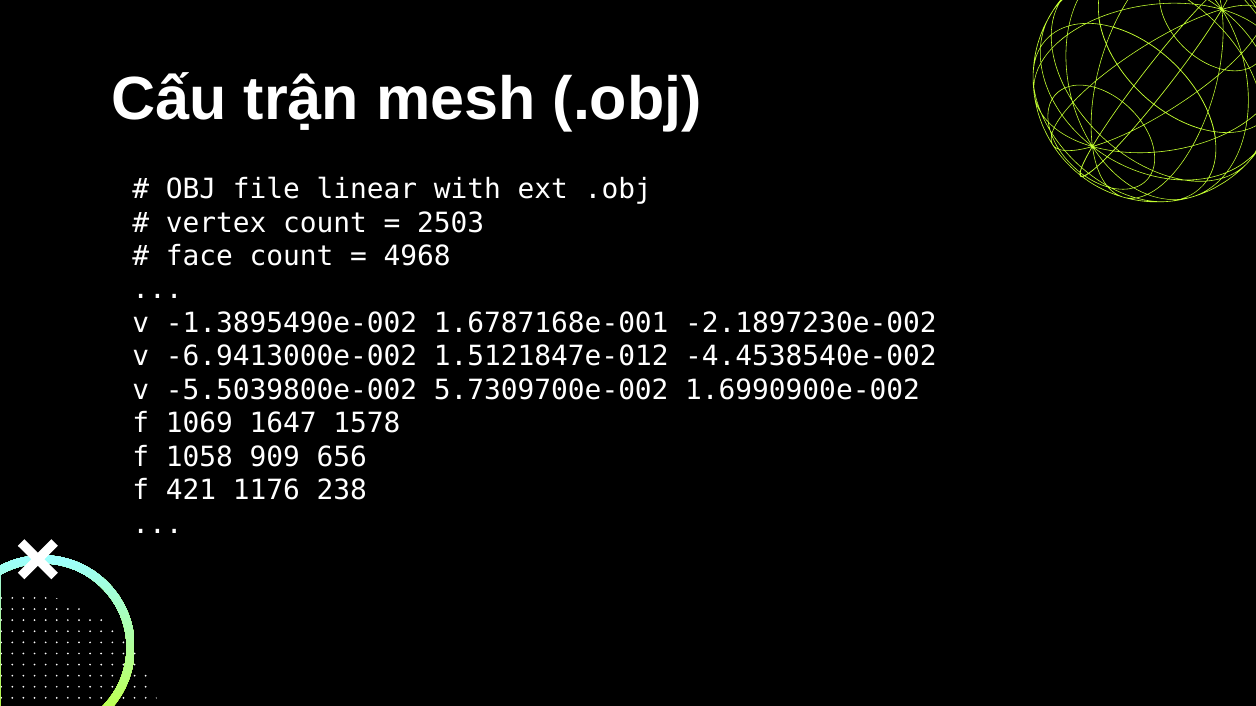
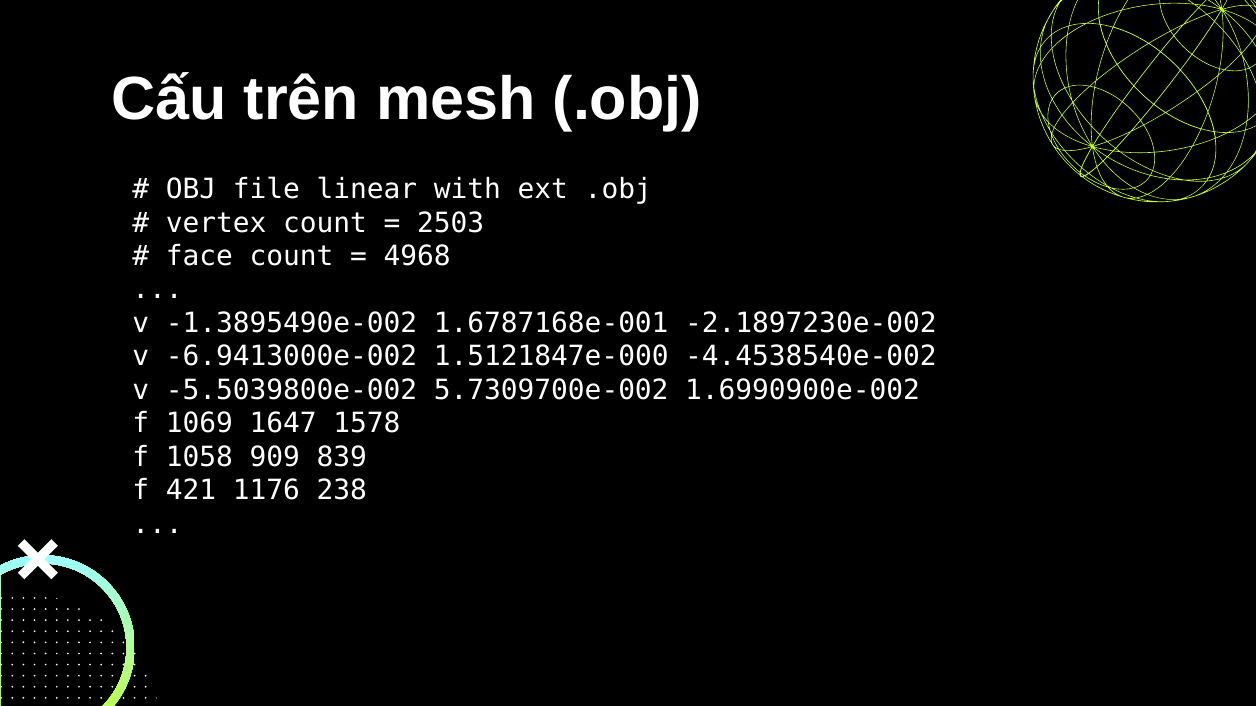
trận: trận -> trên (301, 99)
1.5121847e-012: 1.5121847e-012 -> 1.5121847e-000 (551, 357)
656: 656 -> 839 (342, 457)
